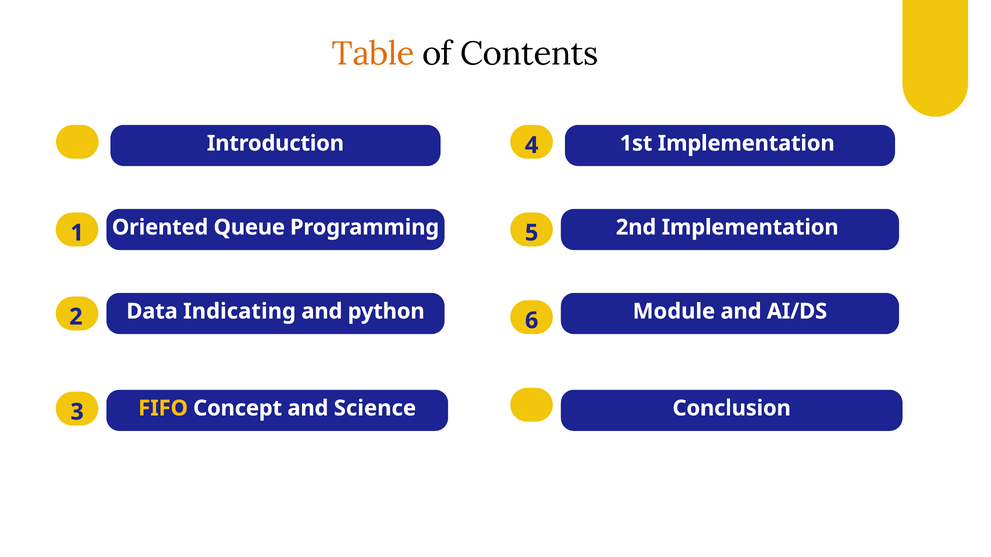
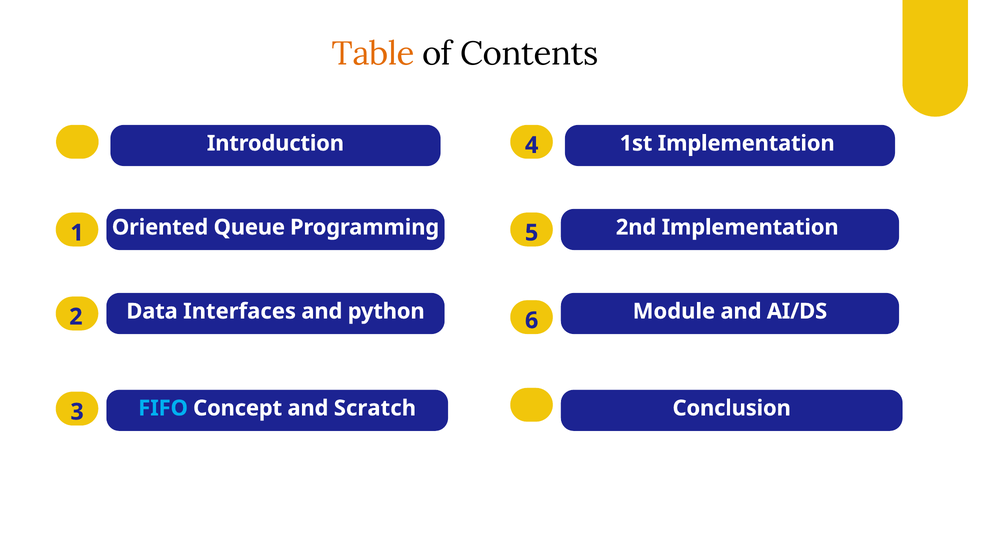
Indicating: Indicating -> Interfaces (240, 312)
FIFO colour: yellow -> light blue (163, 409)
Science: Science -> Scratch (375, 409)
